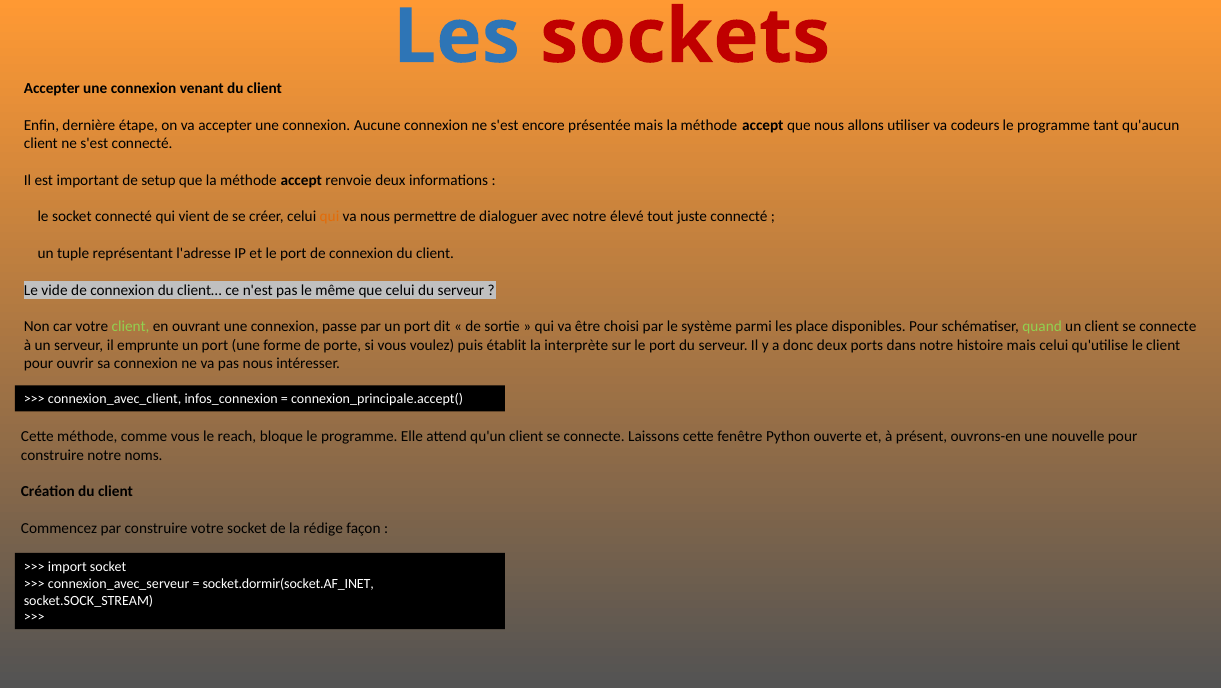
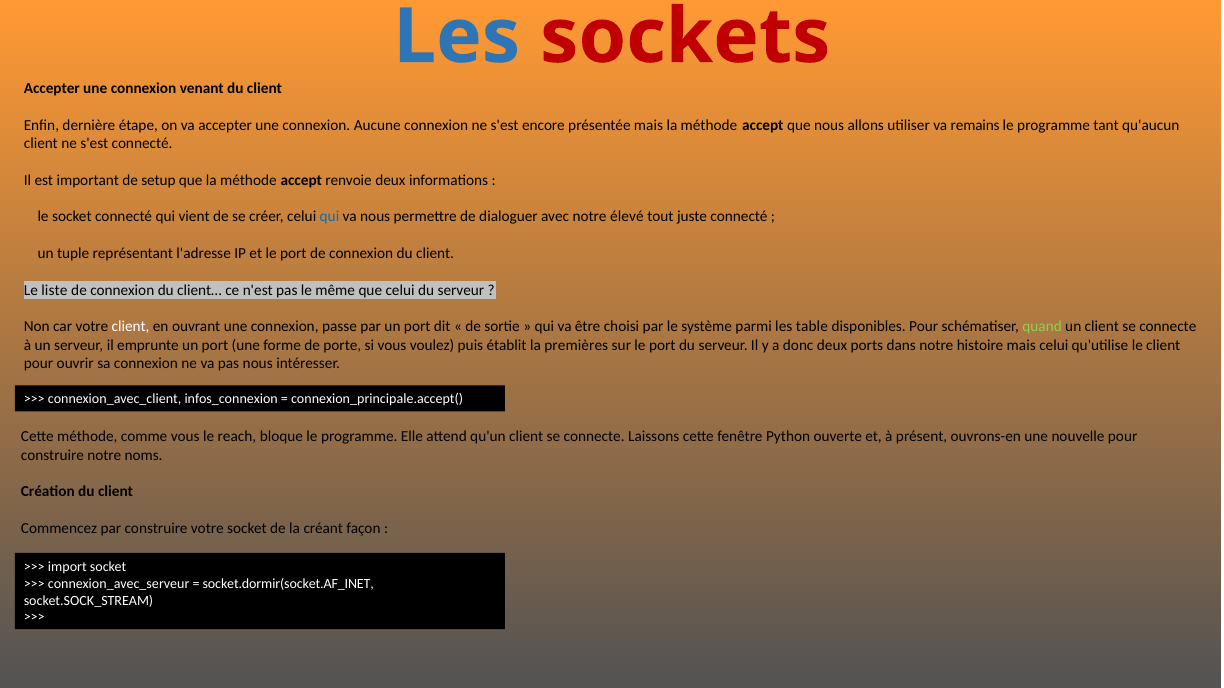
codeurs: codeurs -> remains (975, 125)
qui colour: orange -> blue (329, 217)
vide: vide -> liste (54, 290)
client colour: light green -> white (131, 327)
place: place -> table (812, 327)
interprète: interprète -> premières (576, 345)
rédige: rédige -> créant (323, 529)
